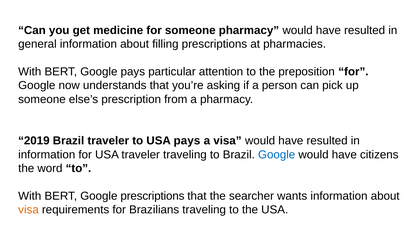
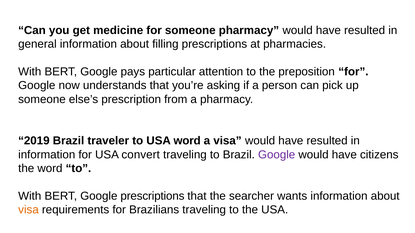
USA pays: pays -> word (187, 141)
USA traveler: traveler -> convert (141, 155)
Google colour: blue -> purple (277, 155)
